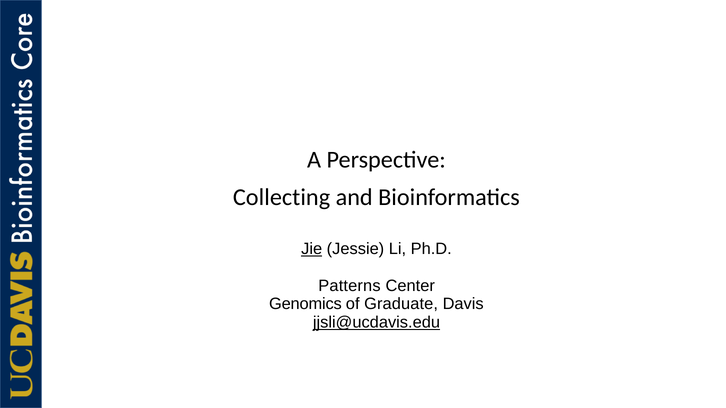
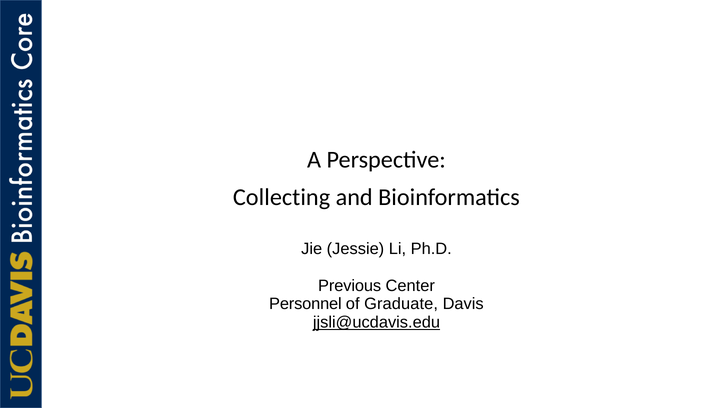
Jie underline: present -> none (312, 249)
Patterns: Patterns -> Previous (350, 286)
Genomics: Genomics -> Personnel (305, 304)
